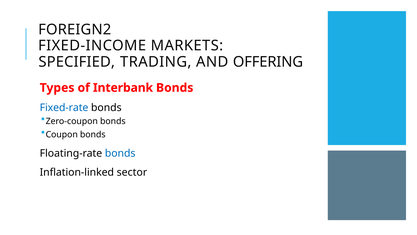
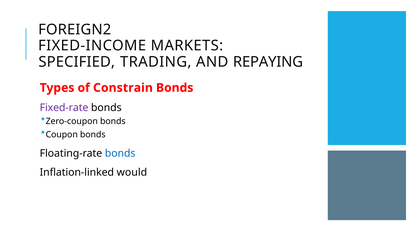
OFFERING: OFFERING -> REPAYING (268, 62)
Interbank: Interbank -> Constrain (123, 88)
Fixed-rate colour: blue -> purple (64, 108)
sector: sector -> would (132, 172)
